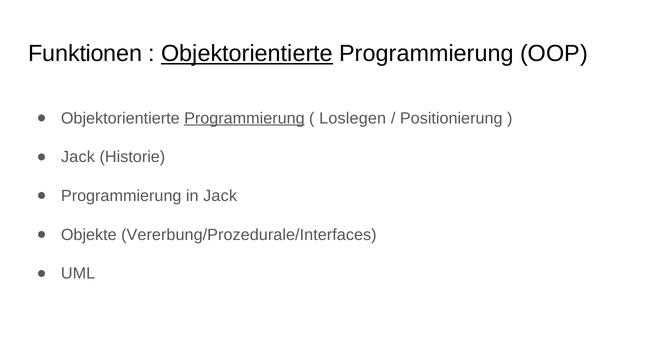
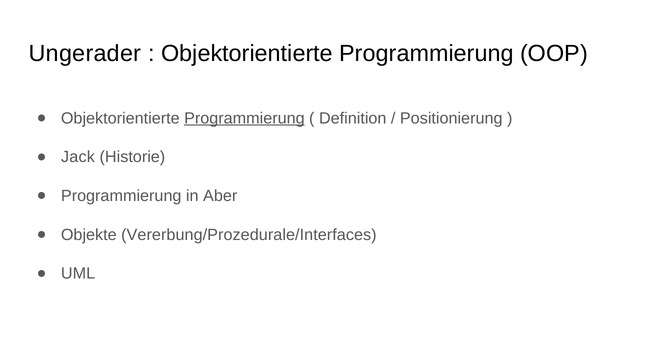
Funktionen: Funktionen -> Ungerader (85, 54)
Objektorientierte underline: present -> none (247, 54)
Loslegen: Loslegen -> Definition (353, 118)
in Jack: Jack -> Aber (220, 196)
